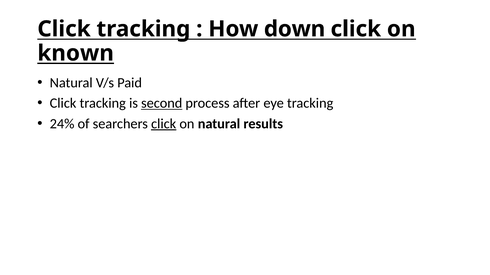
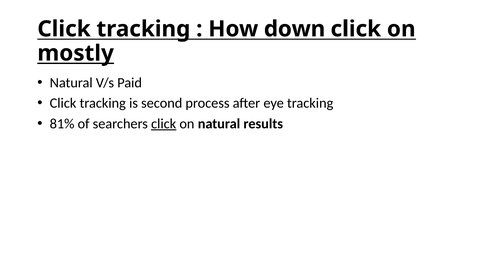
known: known -> mostly (76, 53)
second underline: present -> none (162, 103)
24%: 24% -> 81% (62, 124)
